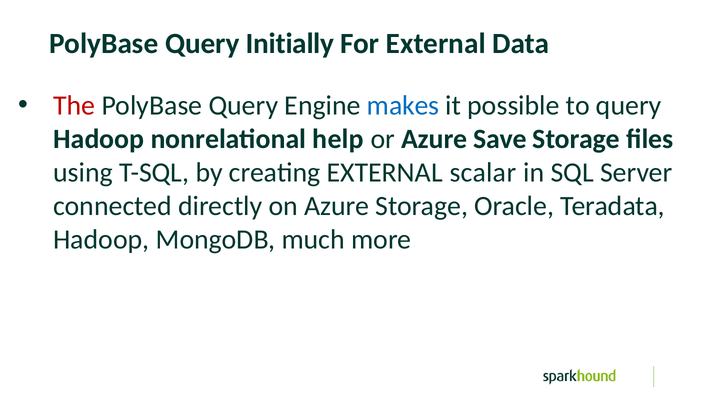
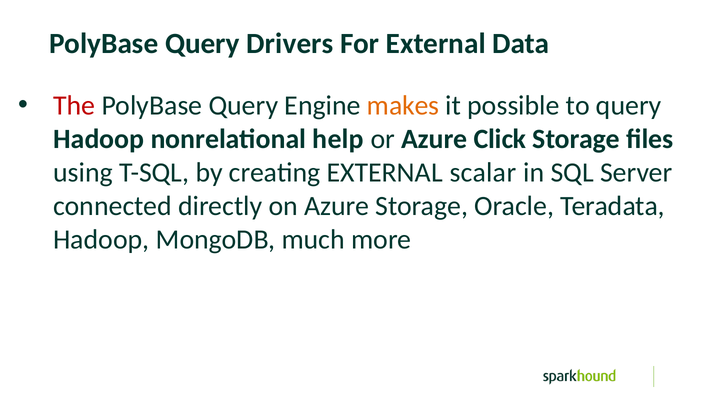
Initially: Initially -> Drivers (290, 44)
makes colour: blue -> orange (403, 106)
Save: Save -> Click (500, 139)
